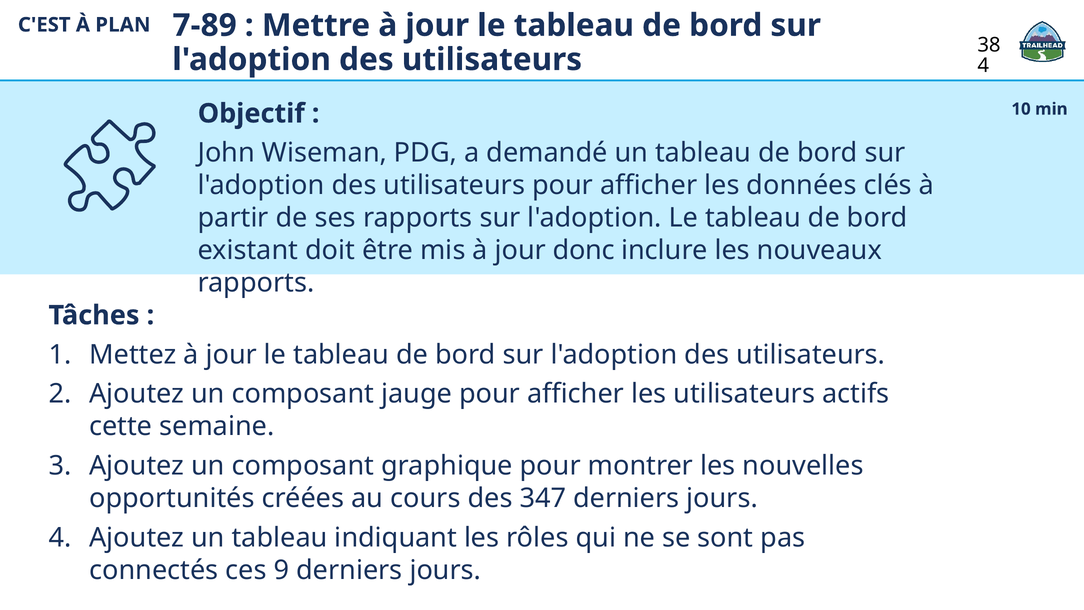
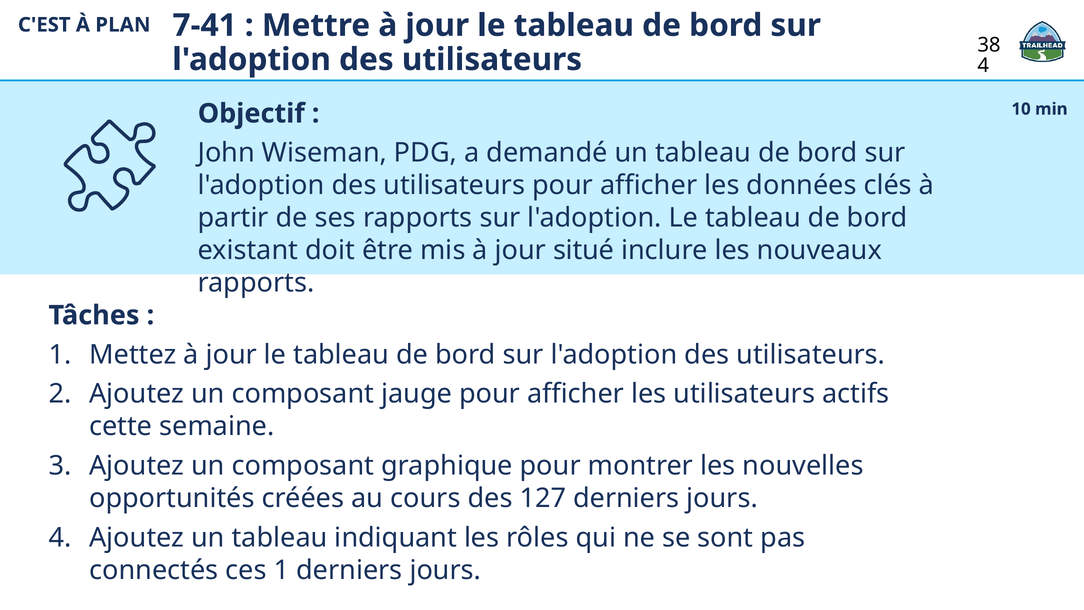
7-89: 7-89 -> 7-41 (205, 25)
donc: donc -> situé (584, 250)
347: 347 -> 127 (543, 498)
ces 9: 9 -> 1 (281, 570)
